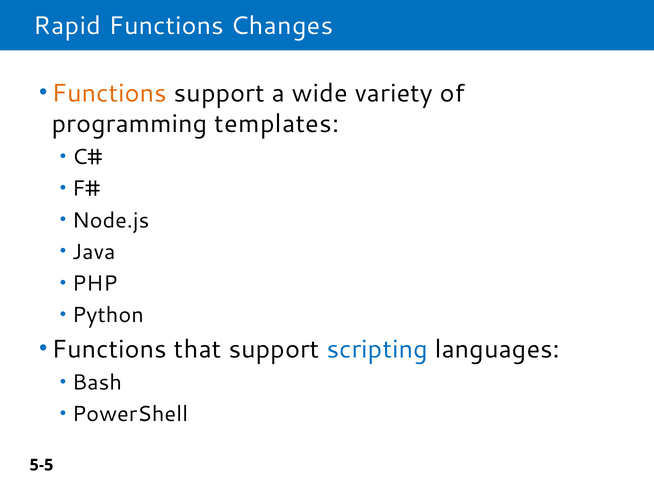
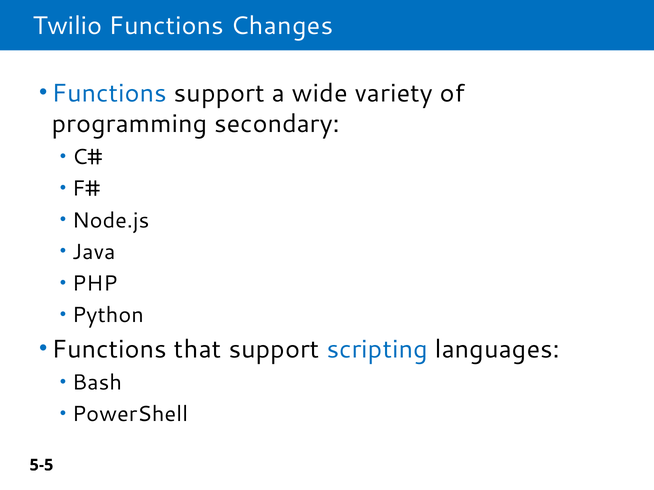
Rapid: Rapid -> Twilio (67, 26)
Functions colour: orange -> blue (109, 93)
templates: templates -> secondary (277, 124)
